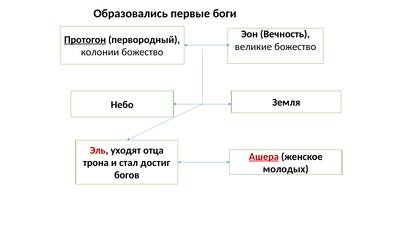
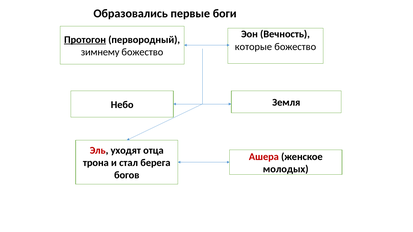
великие: великие -> которые (253, 47)
колонии: колонии -> зимнему (100, 52)
Ашера underline: present -> none (264, 157)
достиг: достиг -> берега (155, 163)
